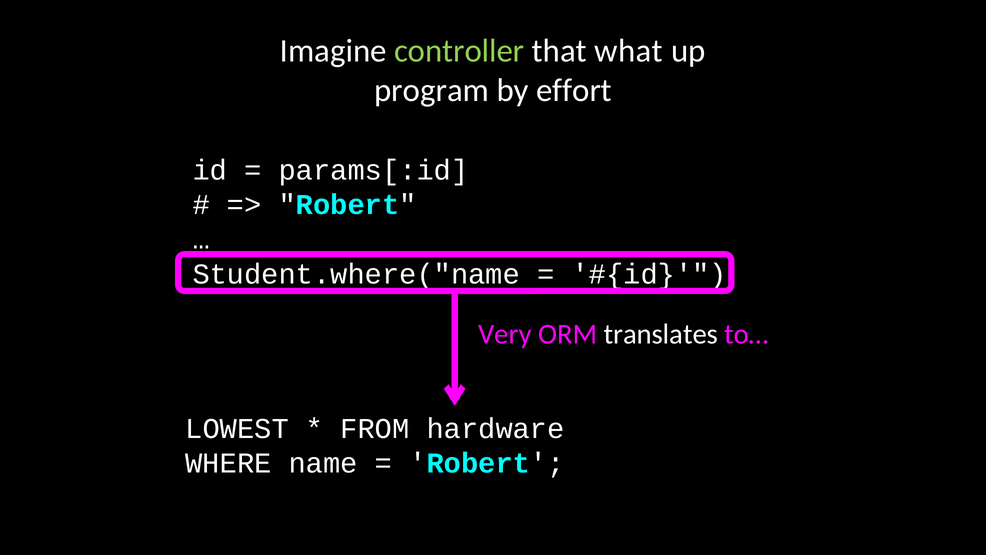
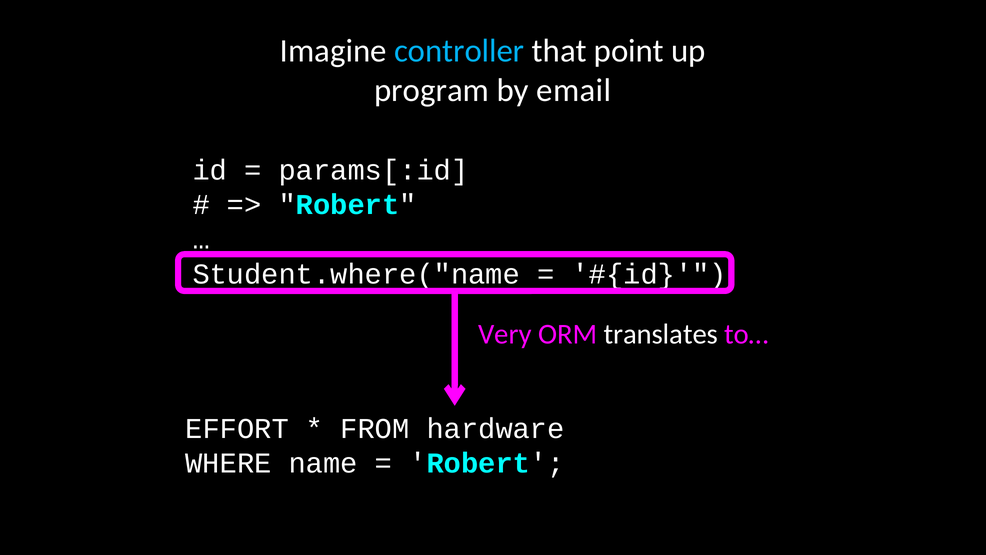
controller colour: light green -> light blue (459, 51)
what: what -> point (629, 51)
effort: effort -> email (574, 90)
LOWEST: LOWEST -> EFFORT (237, 428)
